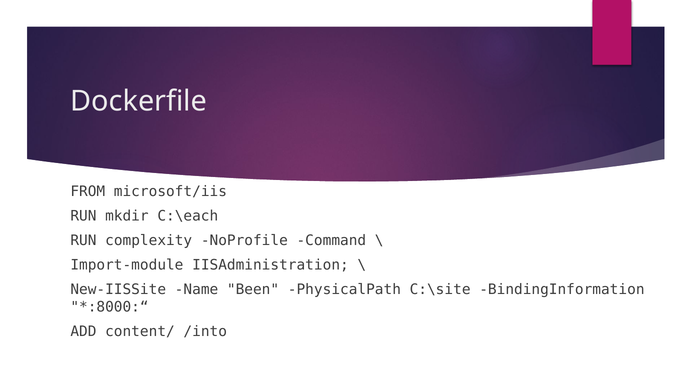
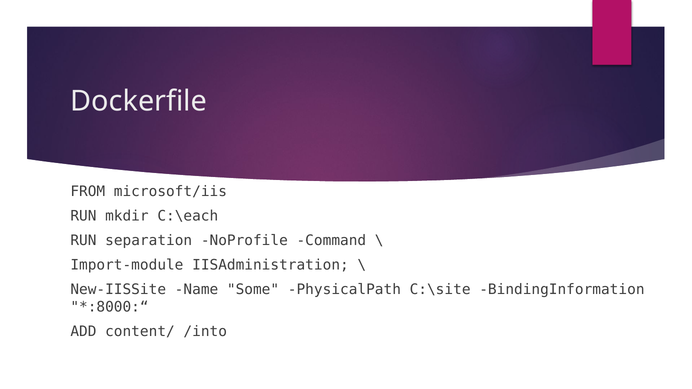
complexity: complexity -> separation (149, 241)
Been: Been -> Some (253, 290)
